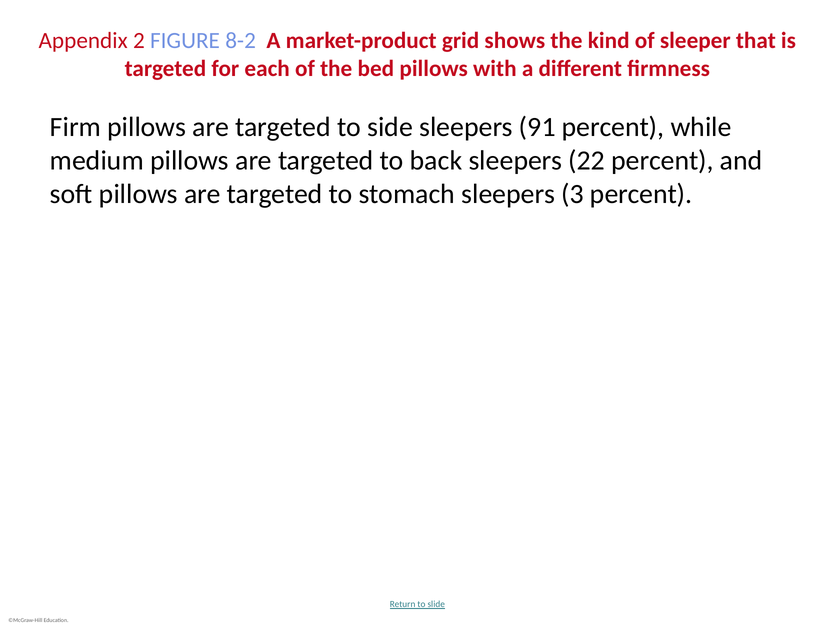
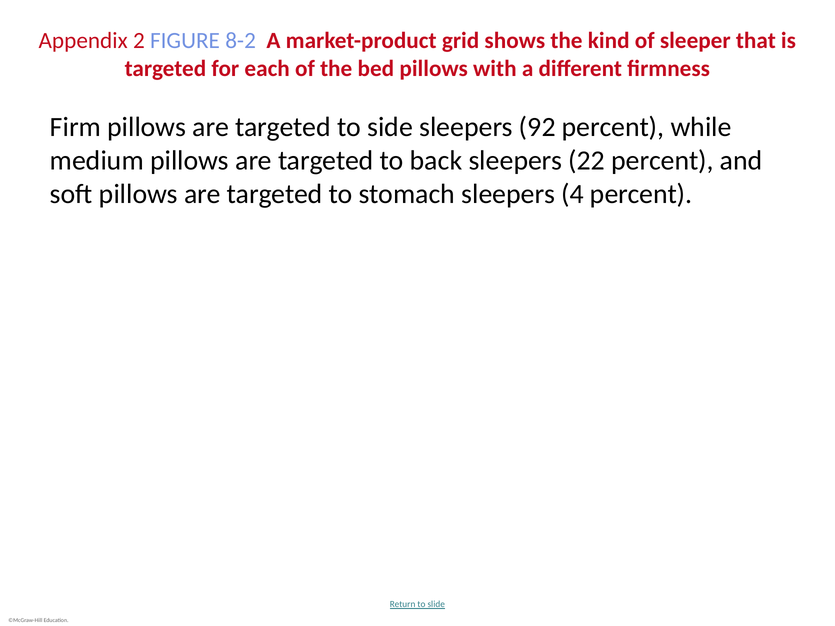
91: 91 -> 92 (537, 127)
3: 3 -> 4 (572, 194)
